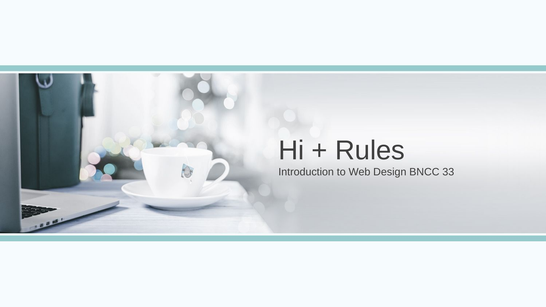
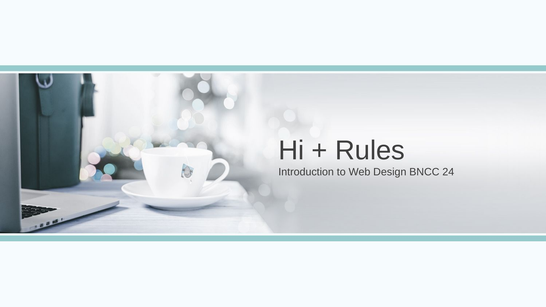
33: 33 -> 24 (448, 172)
